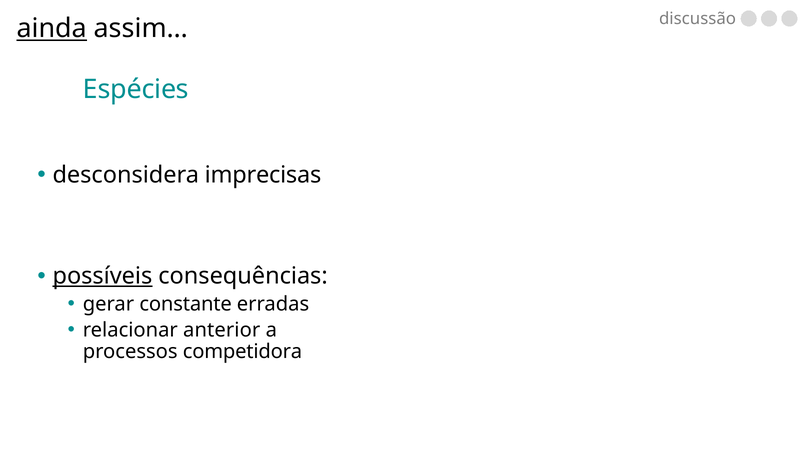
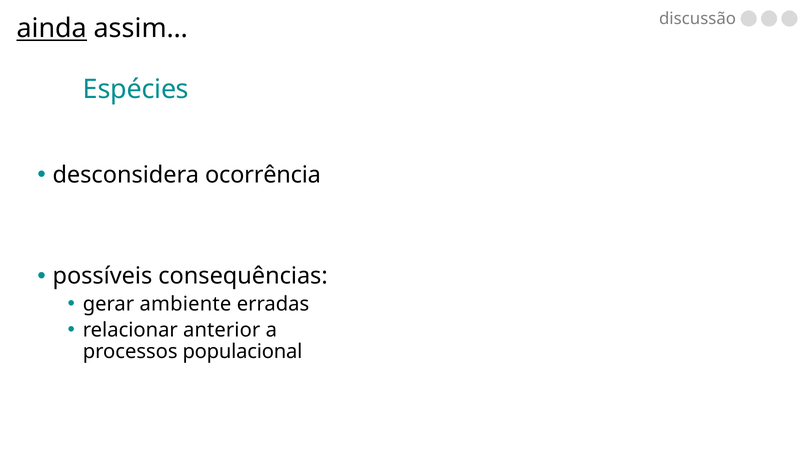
imprecisas: imprecisas -> ocorrência (263, 175)
possíveis underline: present -> none (102, 276)
constante: constante -> ambiente (185, 304)
competidora: competidora -> populacional (242, 352)
